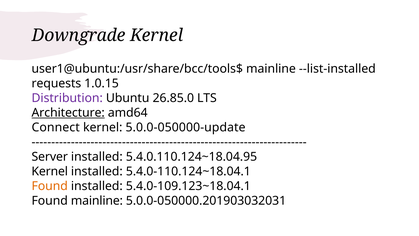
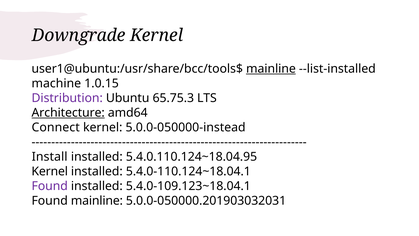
mainline underline: none -> present (271, 69)
requests: requests -> machine (56, 83)
26.85.0: 26.85.0 -> 65.75.3 (173, 98)
5.0.0-050000-update: 5.0.0-050000-update -> 5.0.0-050000-instead (186, 127)
Server: Server -> Install (50, 157)
Found colour: orange -> purple (50, 186)
